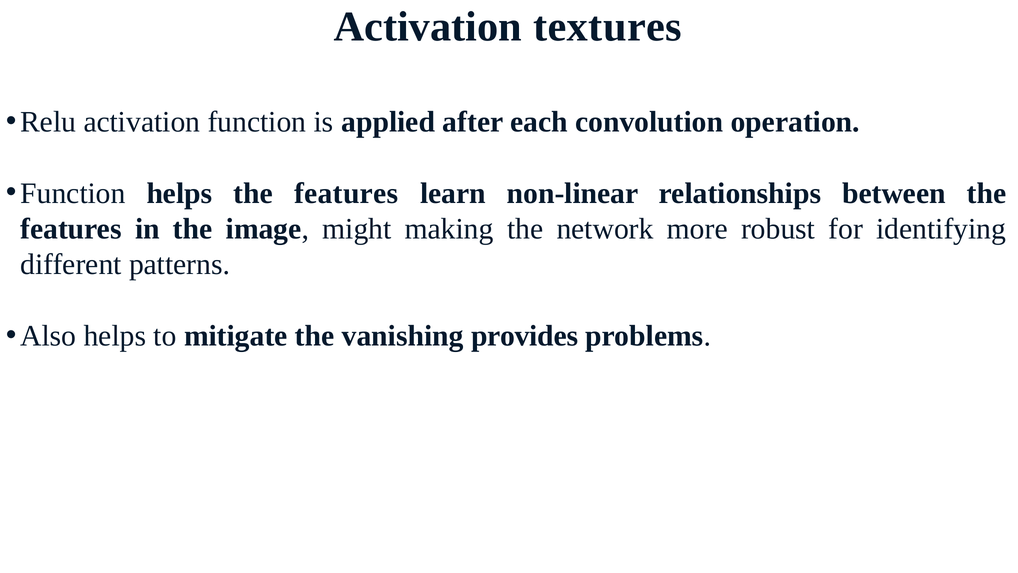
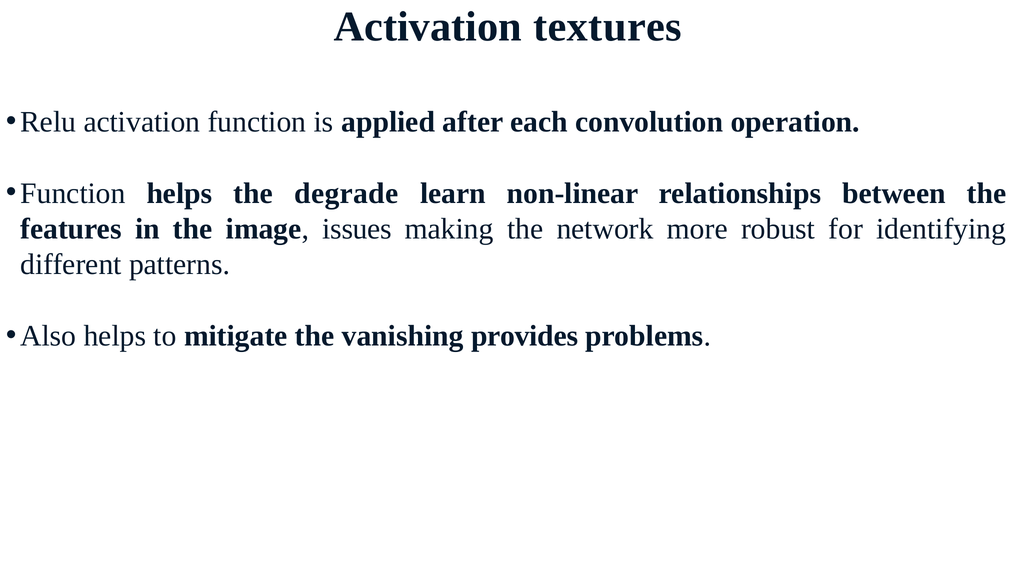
helps the features: features -> degrade (346, 193)
might: might -> issues (357, 229)
